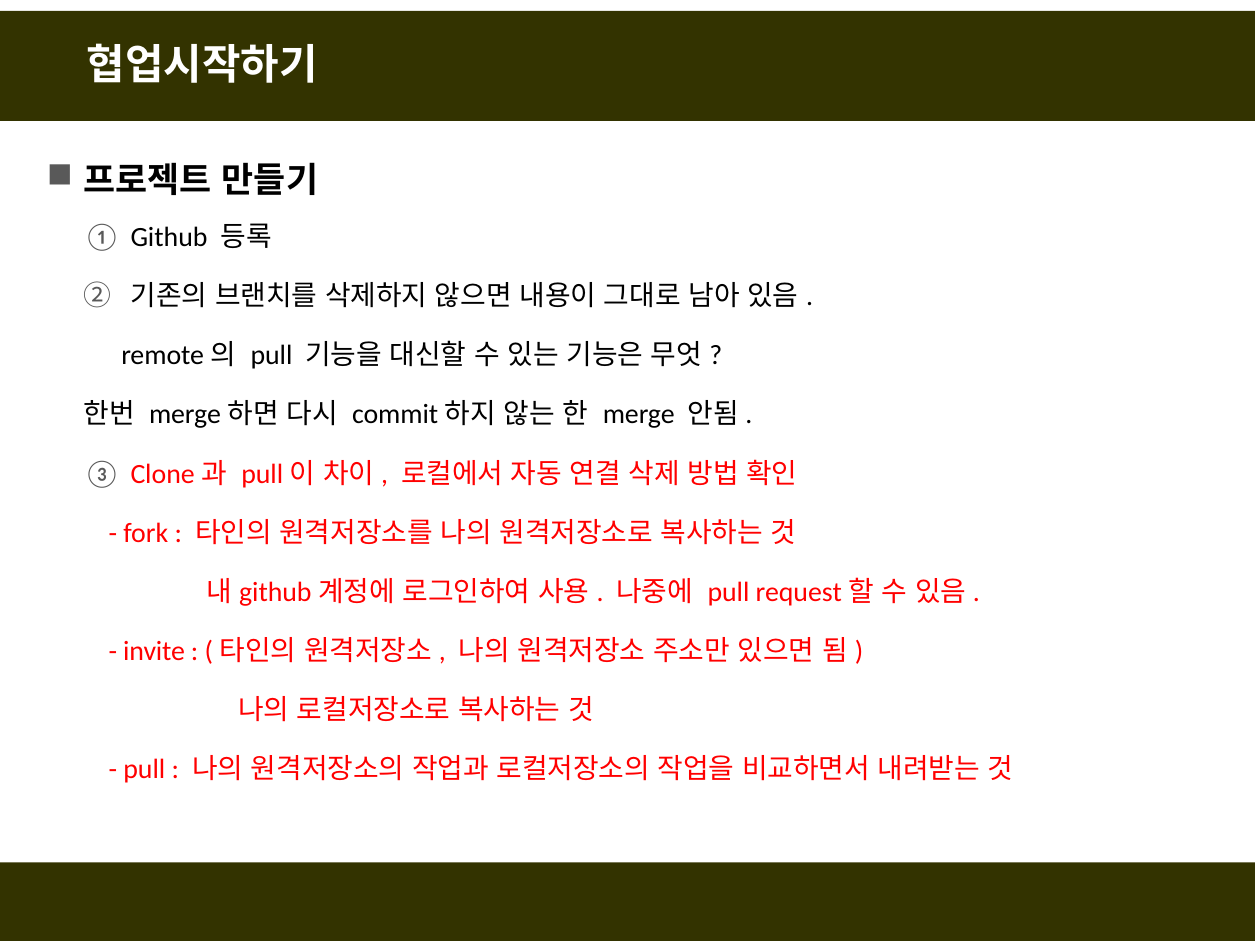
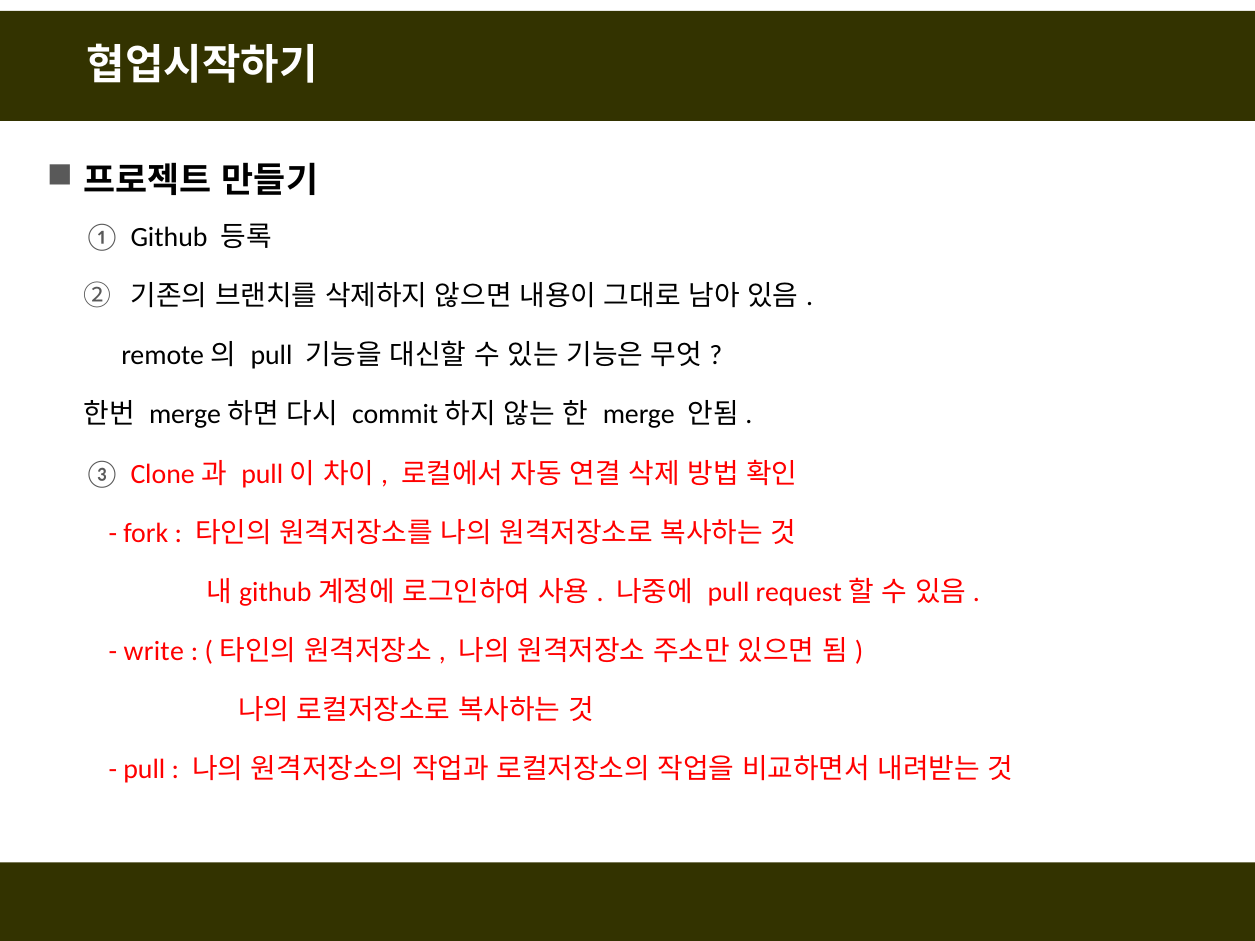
invite: invite -> write (154, 651)
